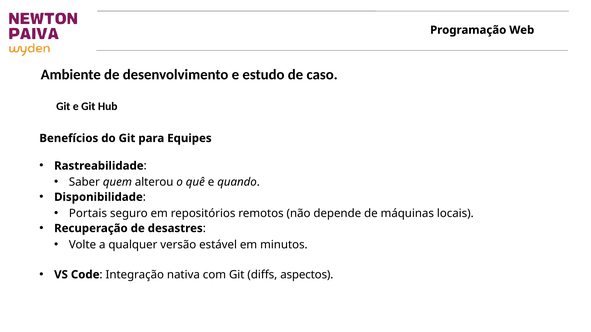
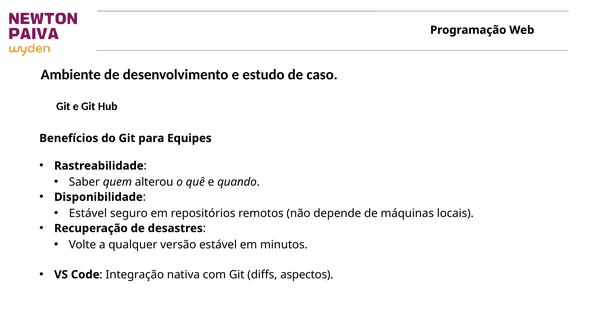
Portais: Portais -> Estável (88, 214)
